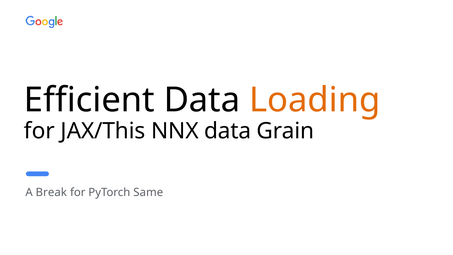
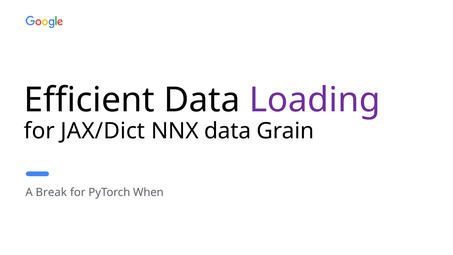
Loading colour: orange -> purple (315, 100)
JAX/This: JAX/This -> JAX/Dict (103, 131)
Same: Same -> When (148, 192)
